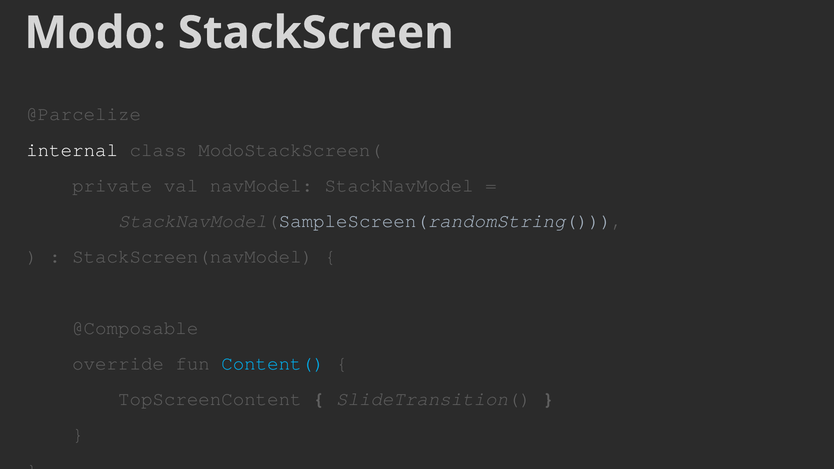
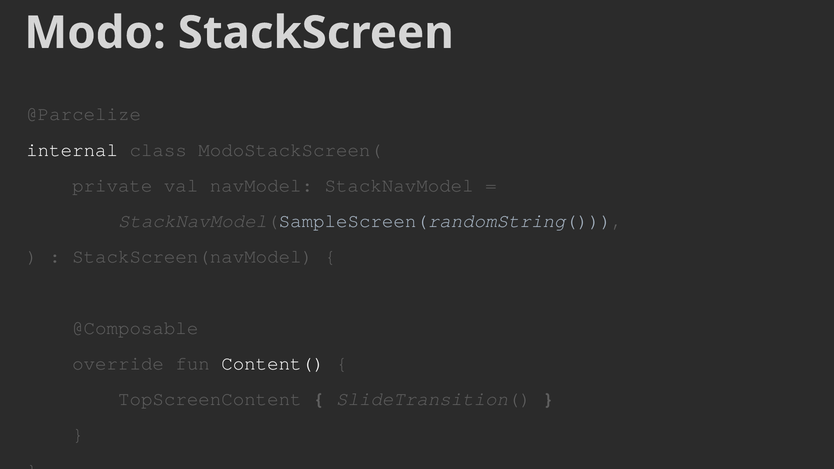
Content( colour: light blue -> white (273, 363)
